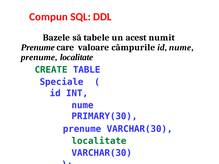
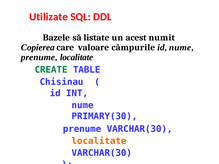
Compun: Compun -> Utilizate (49, 17)
tabele: tabele -> listate (97, 38)
Prenume: Prenume -> Copierea (38, 47)
Speciale: Speciale -> Chisinau (62, 82)
localitate colour: green -> orange (99, 141)
